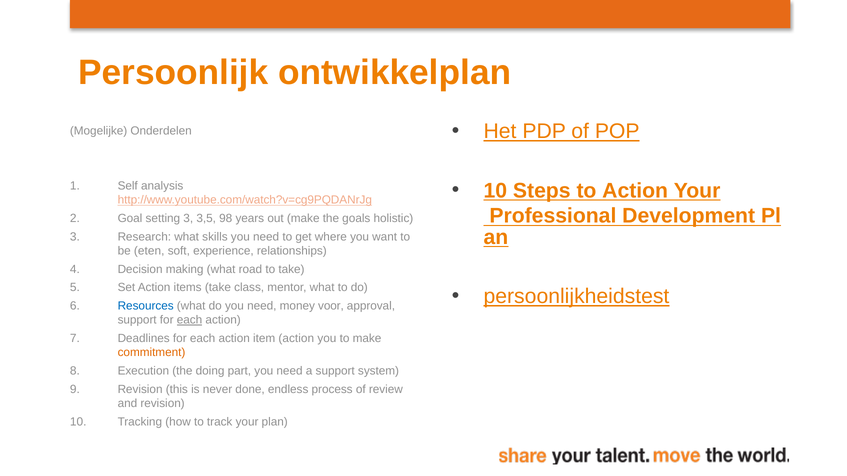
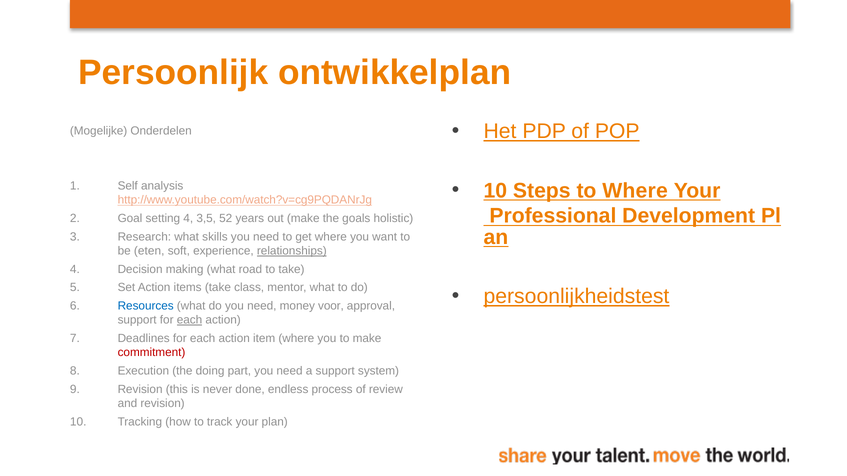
to Action: Action -> Where (635, 191)
setting 3: 3 -> 4 (188, 219)
98: 98 -> 52 (226, 219)
relationships underline: none -> present (292, 251)
item action: action -> where (296, 339)
commitment colour: orange -> red (151, 353)
